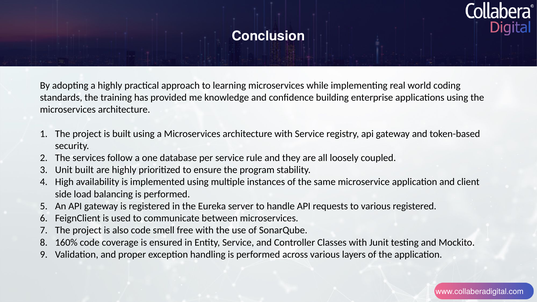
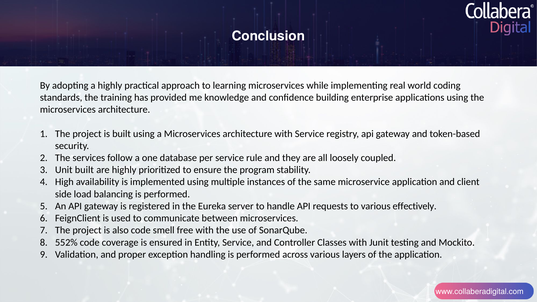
various registered: registered -> effectively (415, 206)
160%: 160% -> 552% (66, 242)
